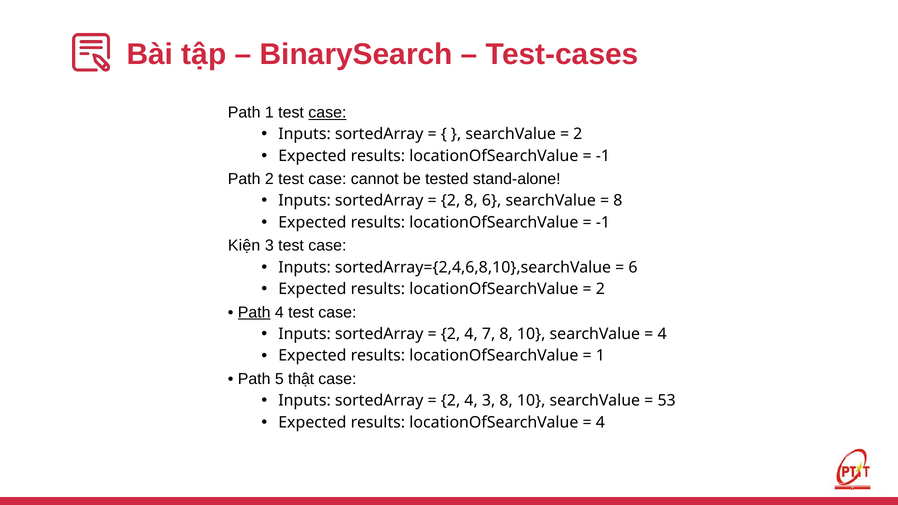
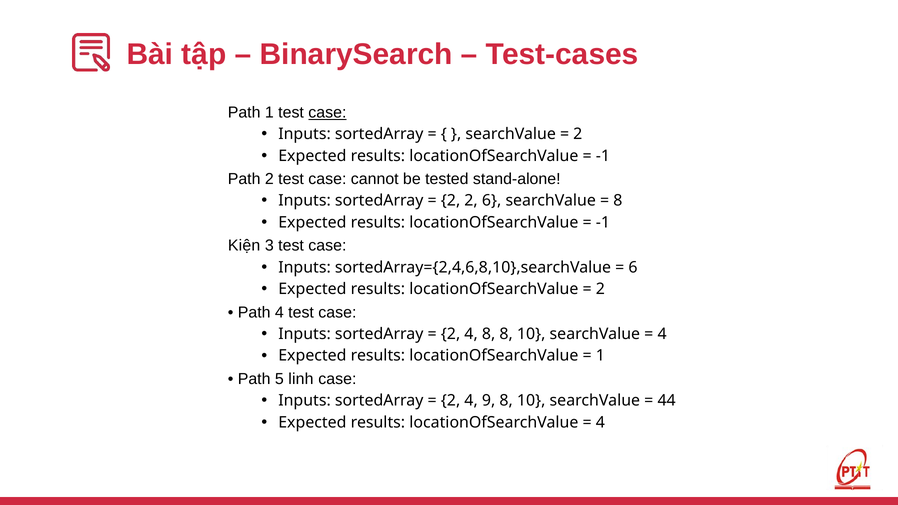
2 8: 8 -> 2 (471, 201)
Path underline: present -> none (254, 312)
4 7: 7 -> 8 (489, 334)
thật: thật -> linh (301, 379)
4 3: 3 -> 9 (489, 401)
53: 53 -> 44 (667, 401)
